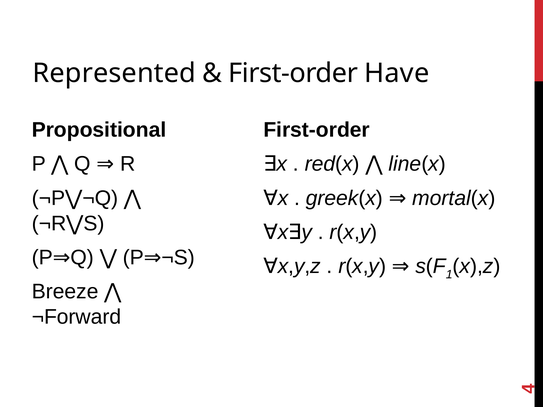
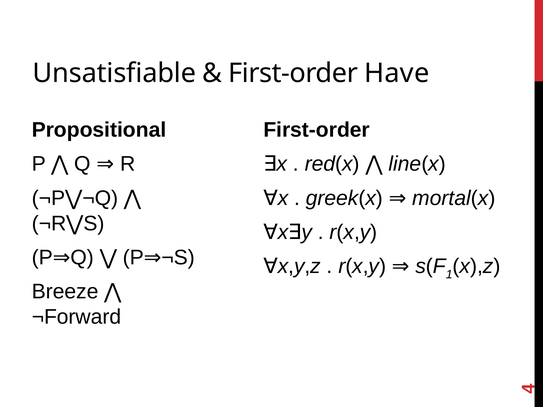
Represented: Represented -> Unsatisfiable (114, 73)
